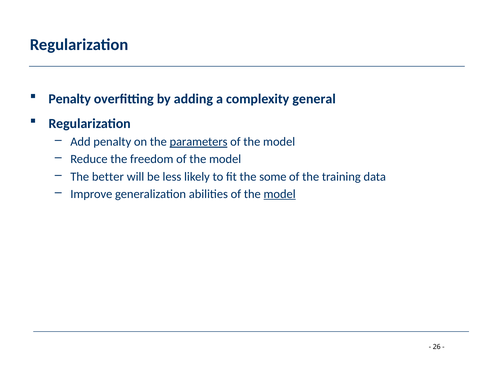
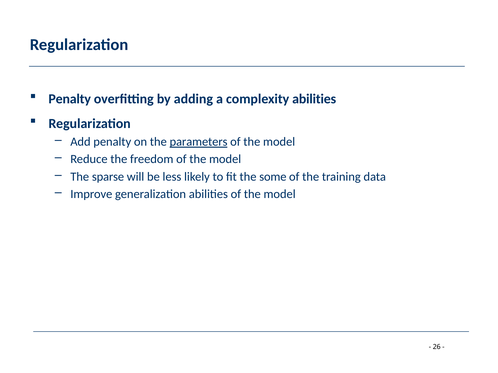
complexity general: general -> abilities (314, 99)
better: better -> sparse (108, 177)
model underline: present -> none (280, 194)
